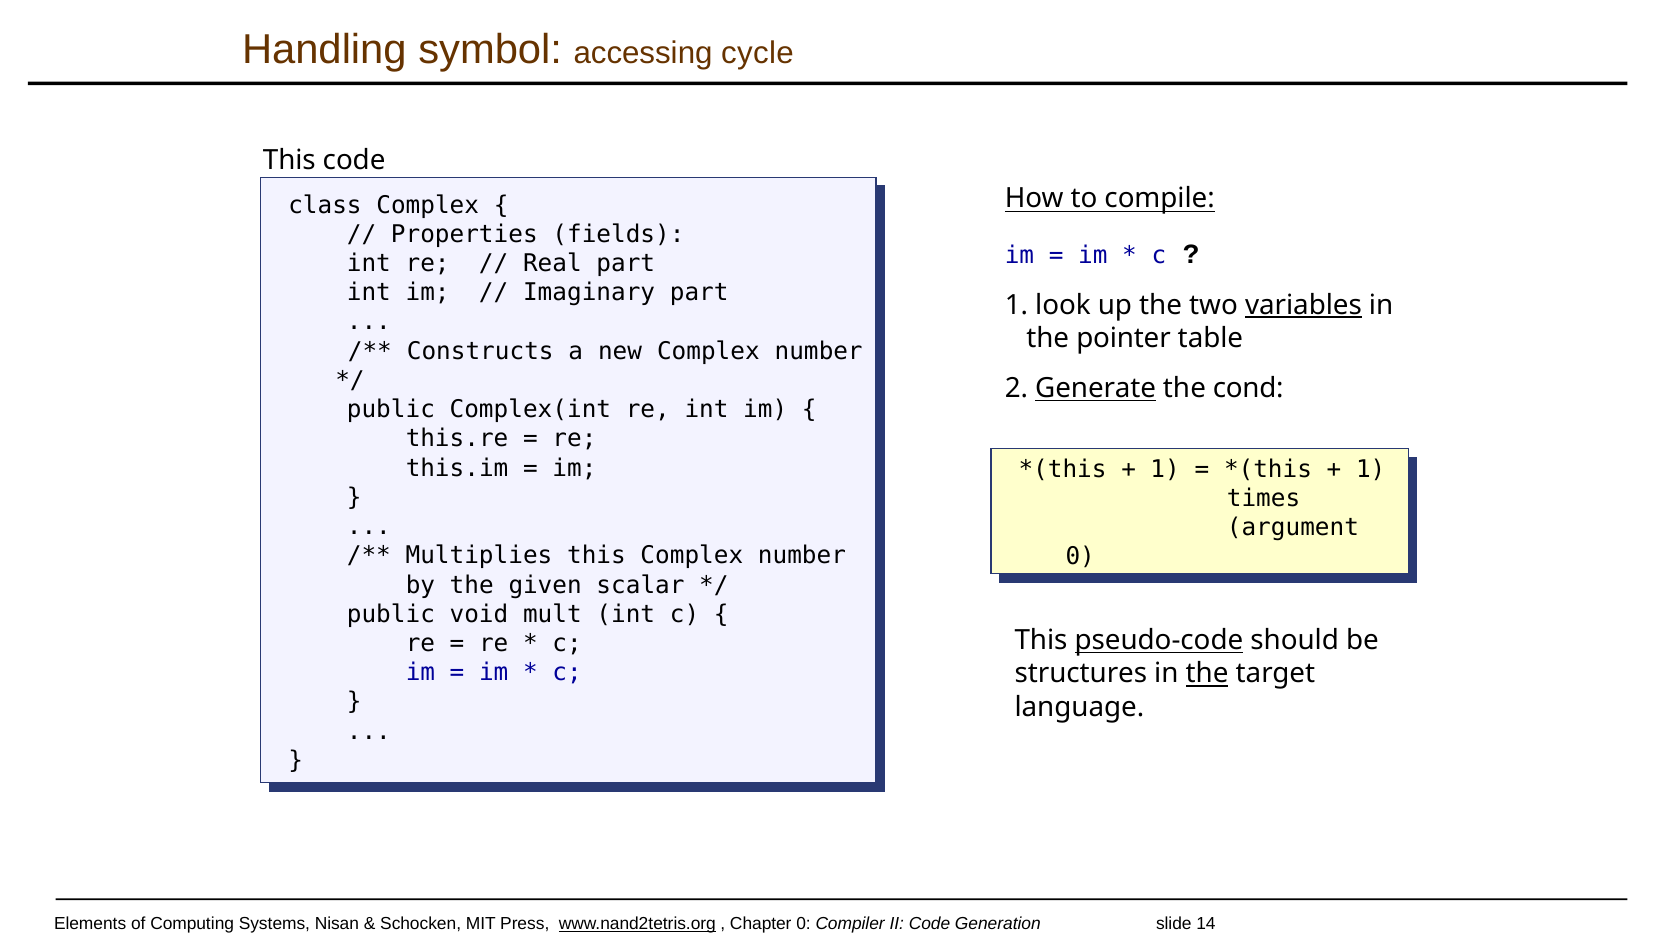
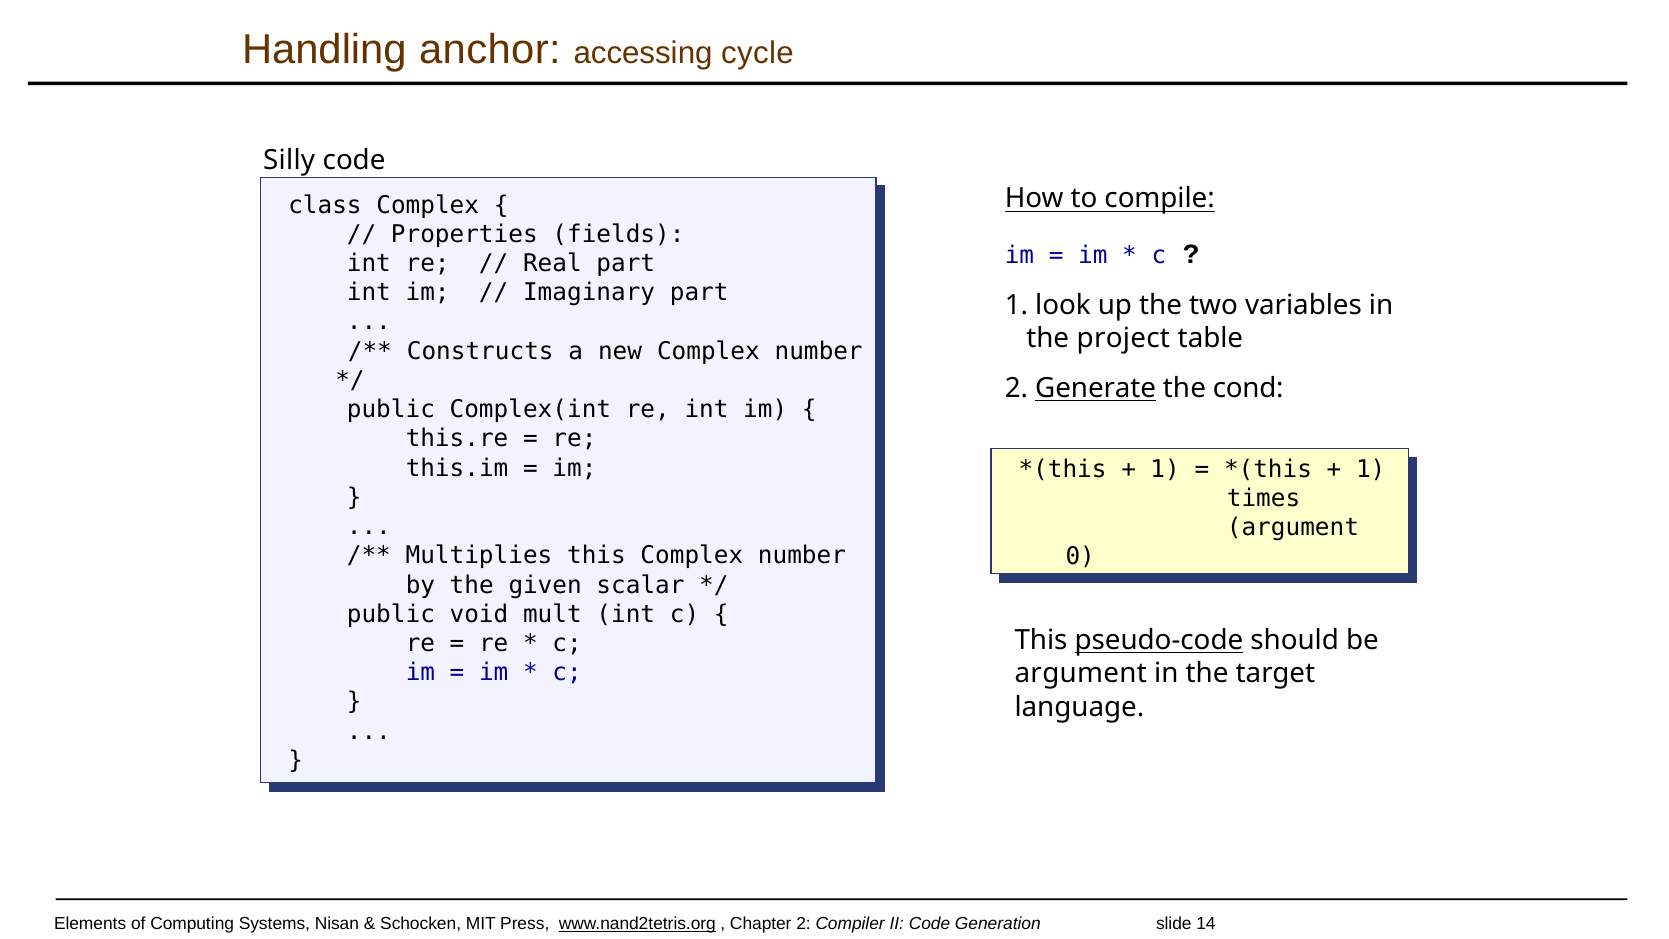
symbol: symbol -> anchor (490, 50)
This: This -> Silly (289, 161)
variables underline: present -> none (1303, 305)
pointer: pointer -> project (1123, 338)
structures: structures -> argument (1081, 674)
the underline: present -> none (1207, 674)
0: 0 -> 2 (804, 923)
